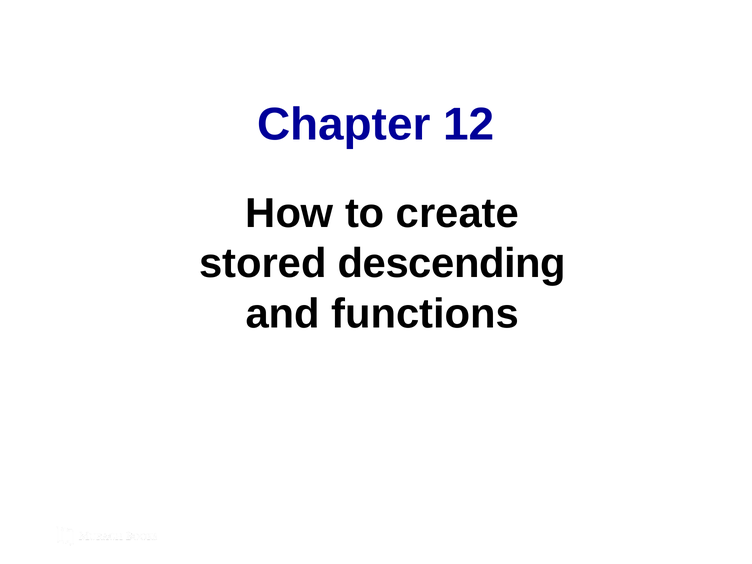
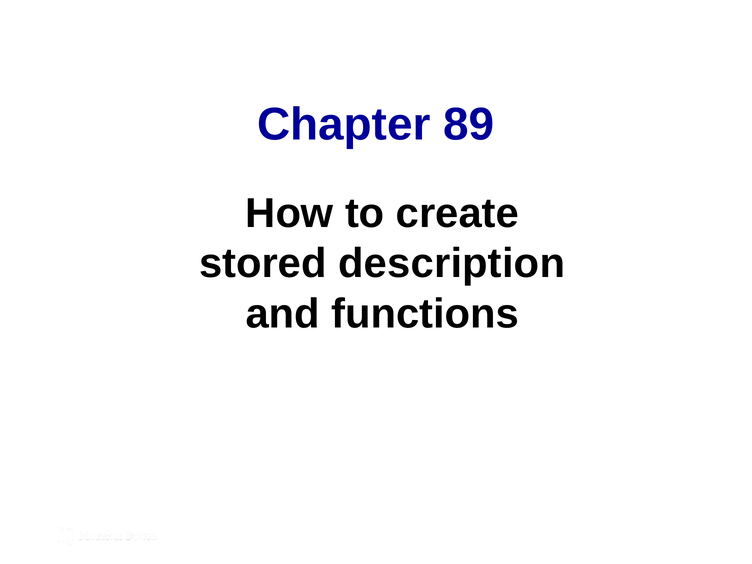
12: 12 -> 89 (469, 125)
descending: descending -> description (452, 264)
